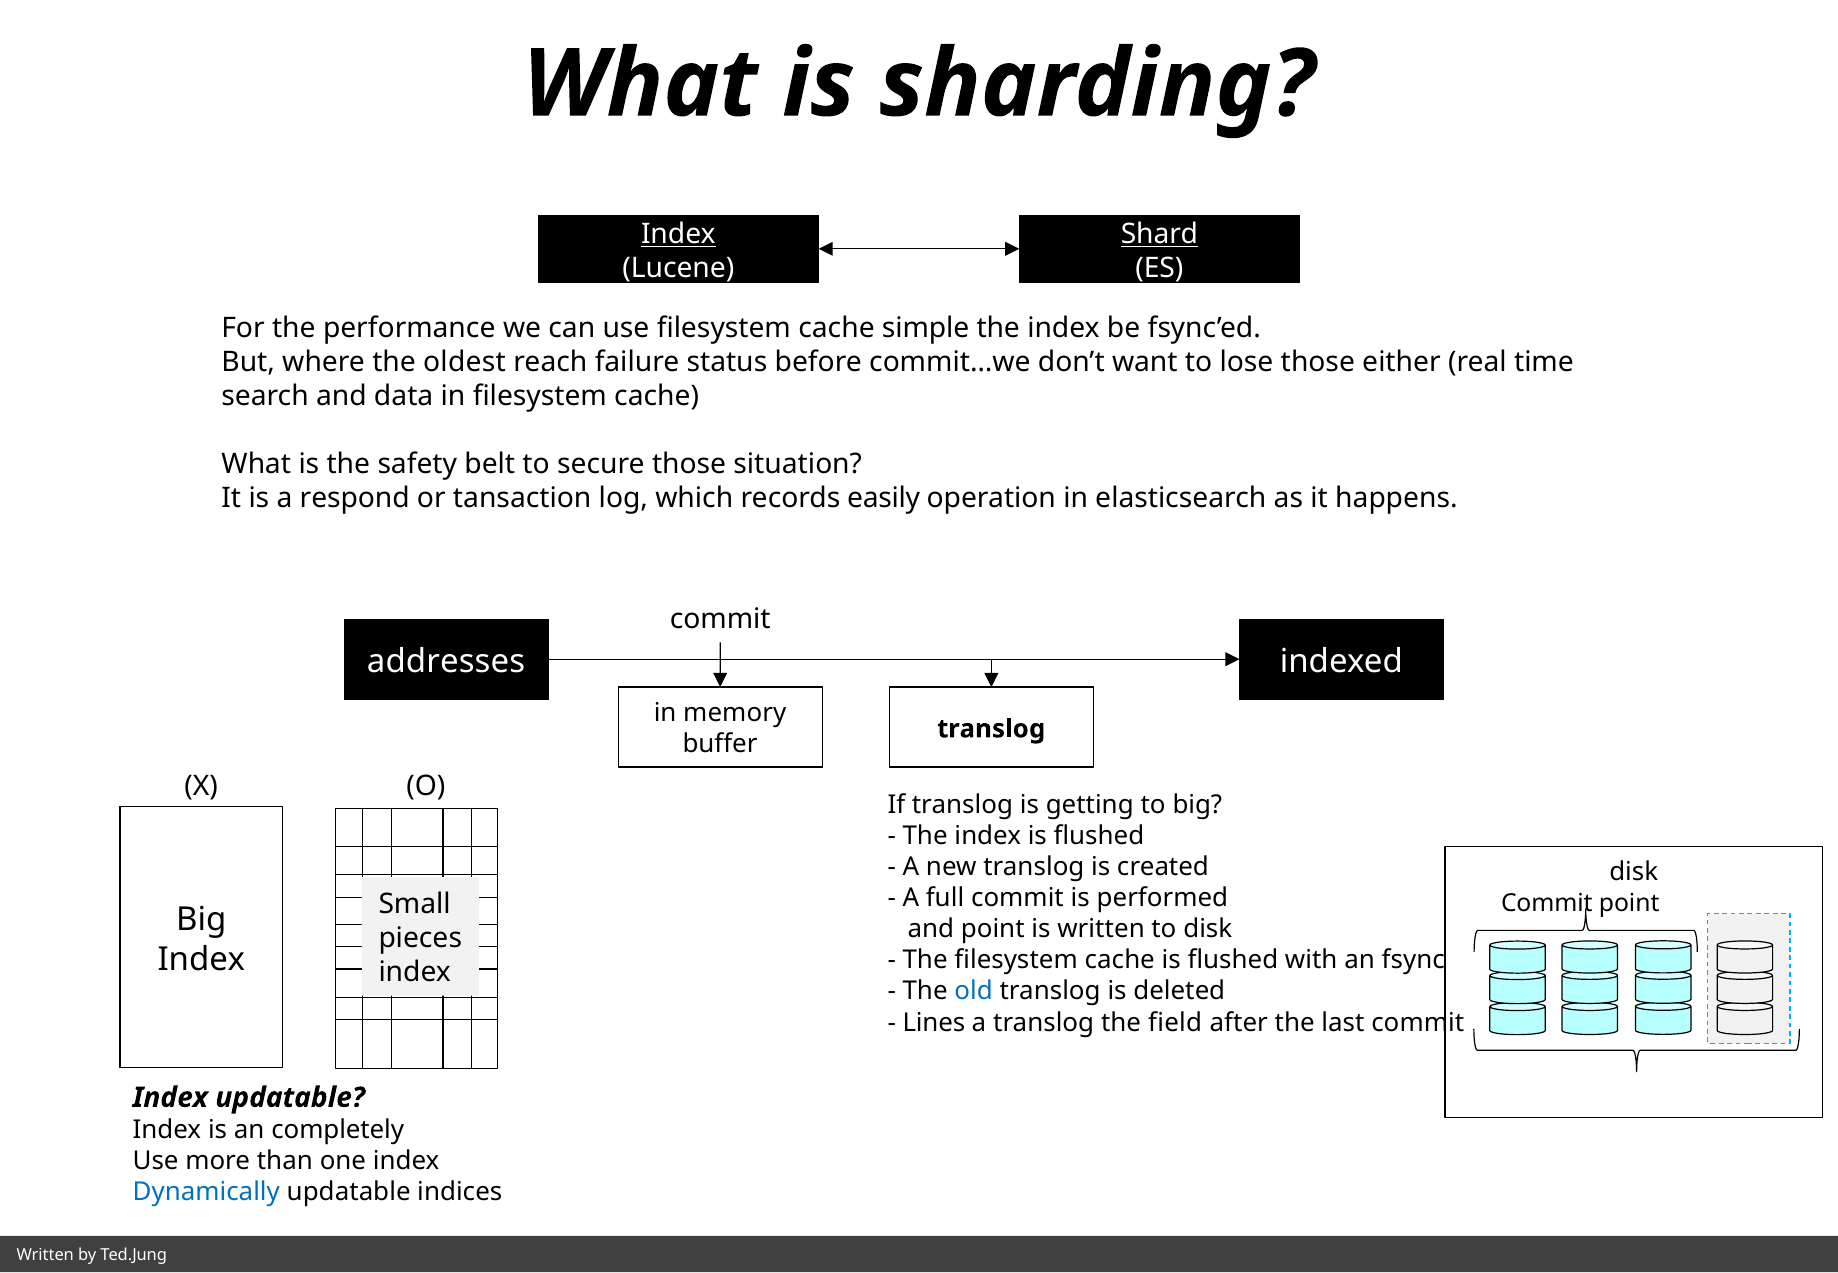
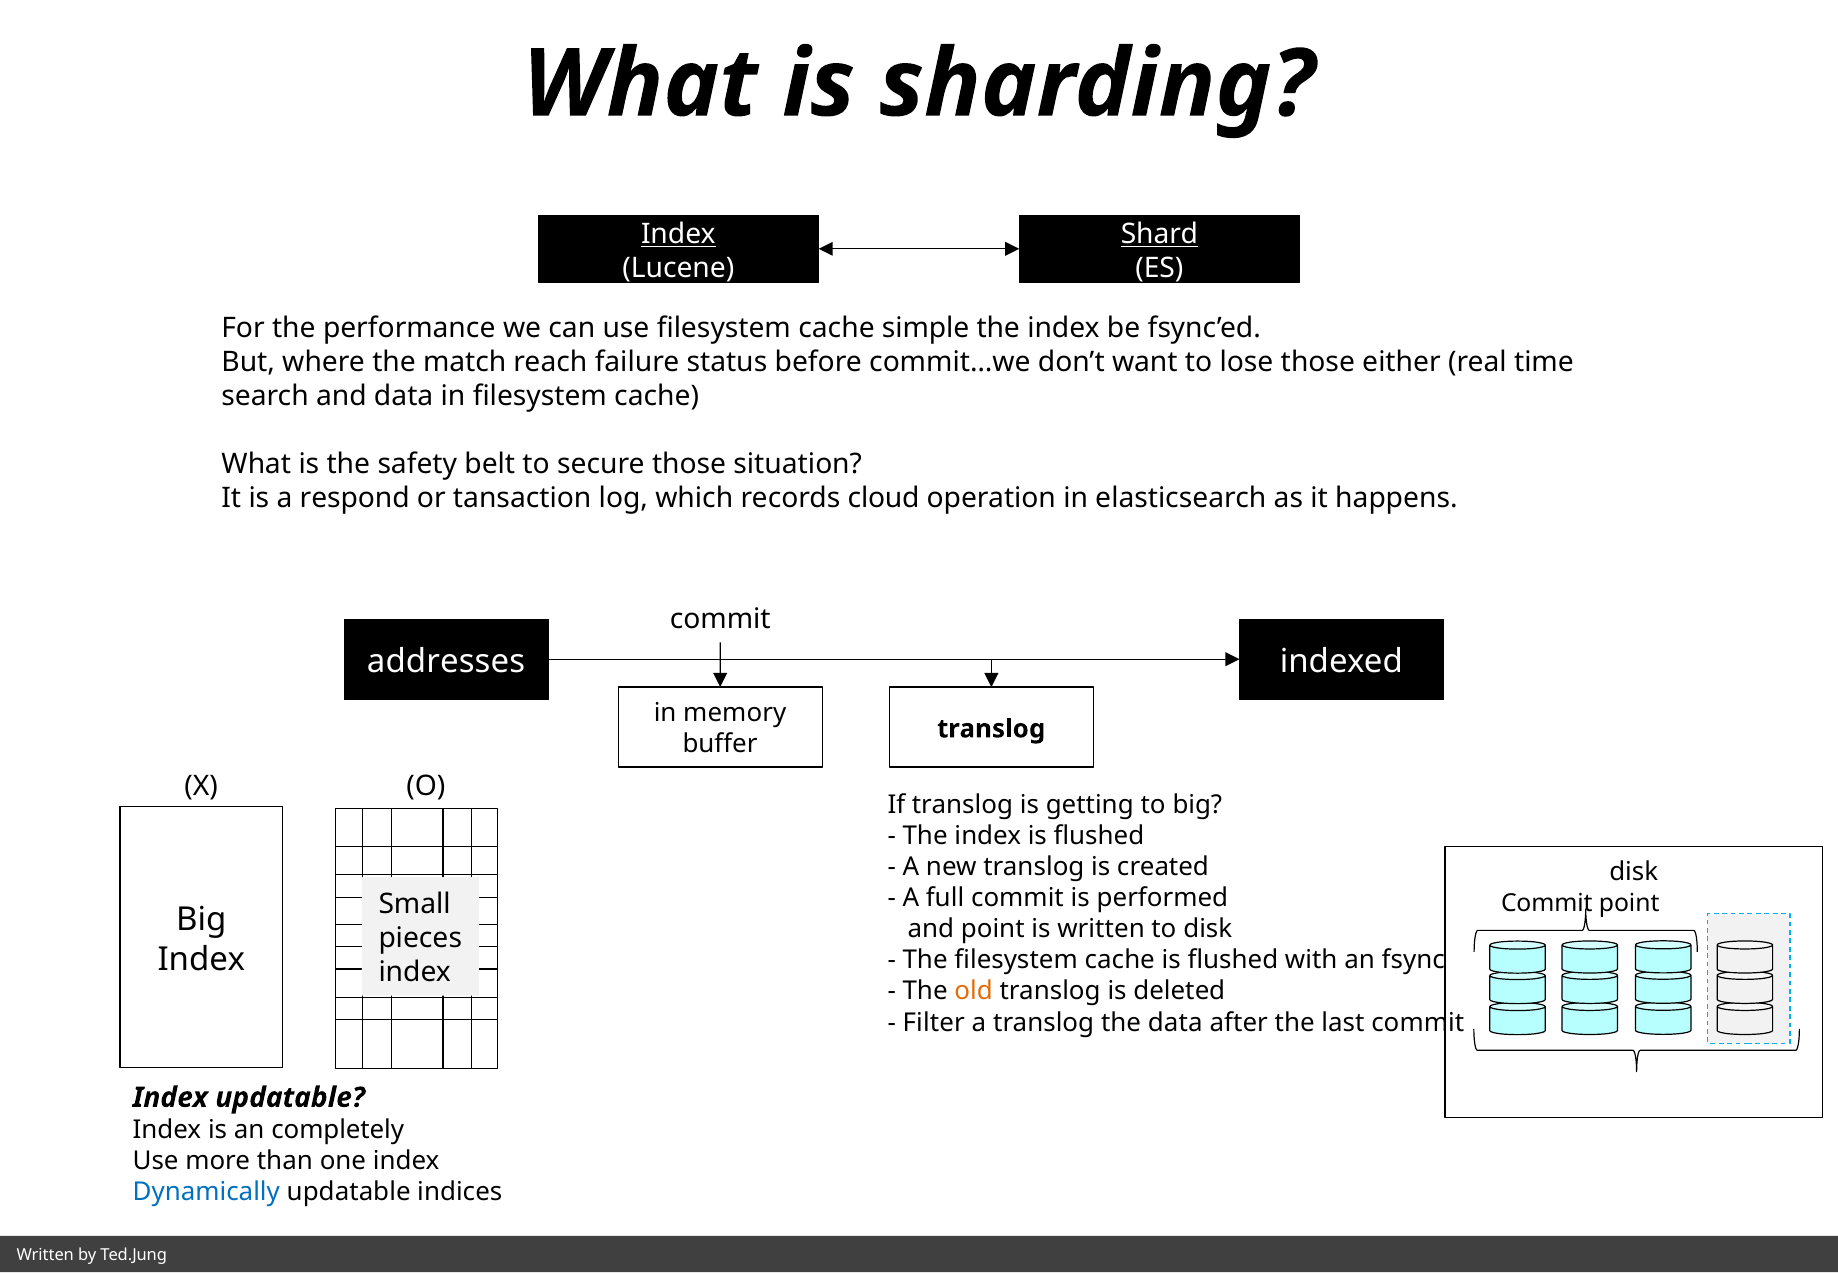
oldest: oldest -> match (465, 362)
easily: easily -> cloud (884, 498)
old colour: blue -> orange (974, 991)
Lines: Lines -> Filter (934, 1022)
the field: field -> data (1175, 1022)
